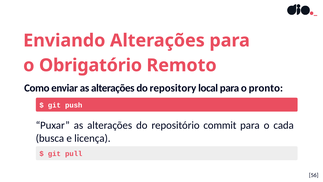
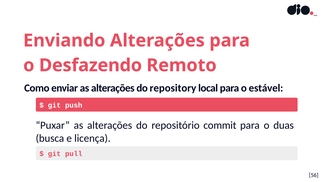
Obrigatório: Obrigatório -> Desfazendo (91, 65)
pronto: pronto -> estável (266, 88)
cada: cada -> duas (284, 125)
